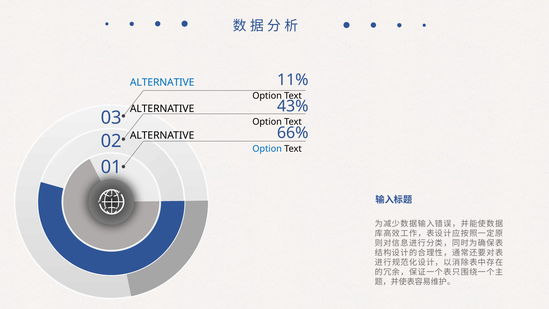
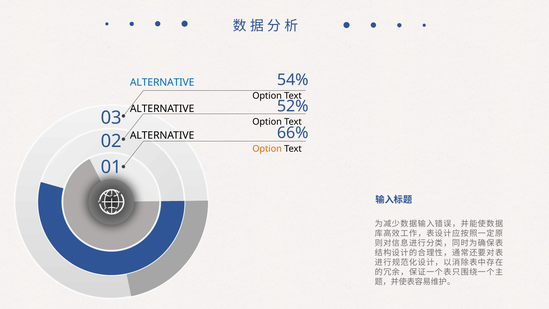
11%: 11% -> 54% (293, 80)
43%: 43% -> 52% (293, 106)
Option colour: blue -> orange (267, 149)
